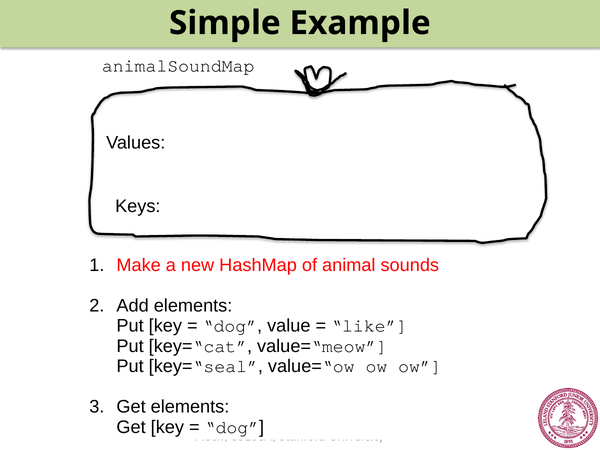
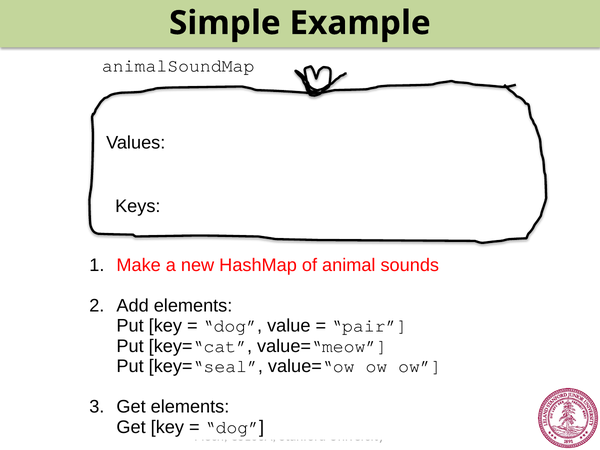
like: like -> pair (369, 326)
